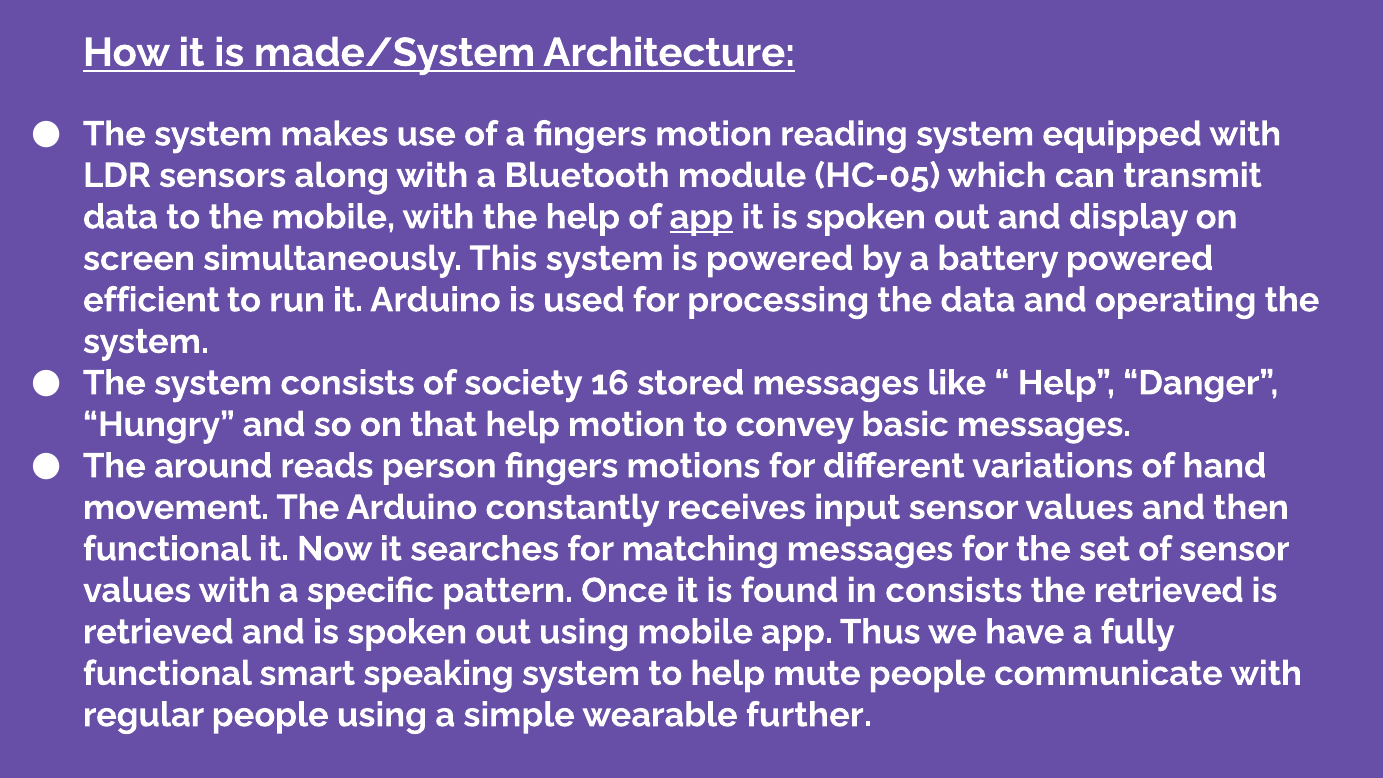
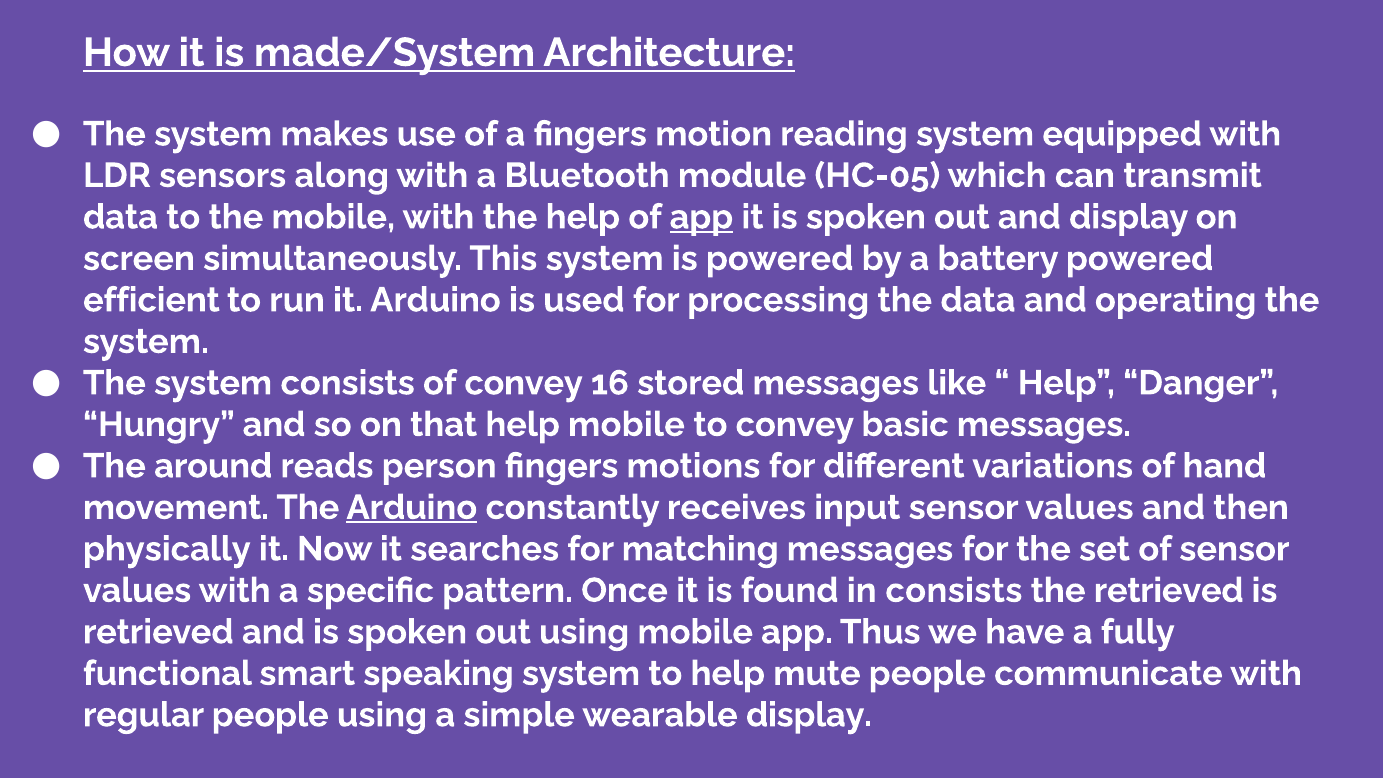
of society: society -> convey (524, 383)
help motion: motion -> mobile (627, 425)
Arduino underline: none -> present (412, 507)
functional: functional -> physically (167, 549)
wearable further: further -> display (809, 715)
